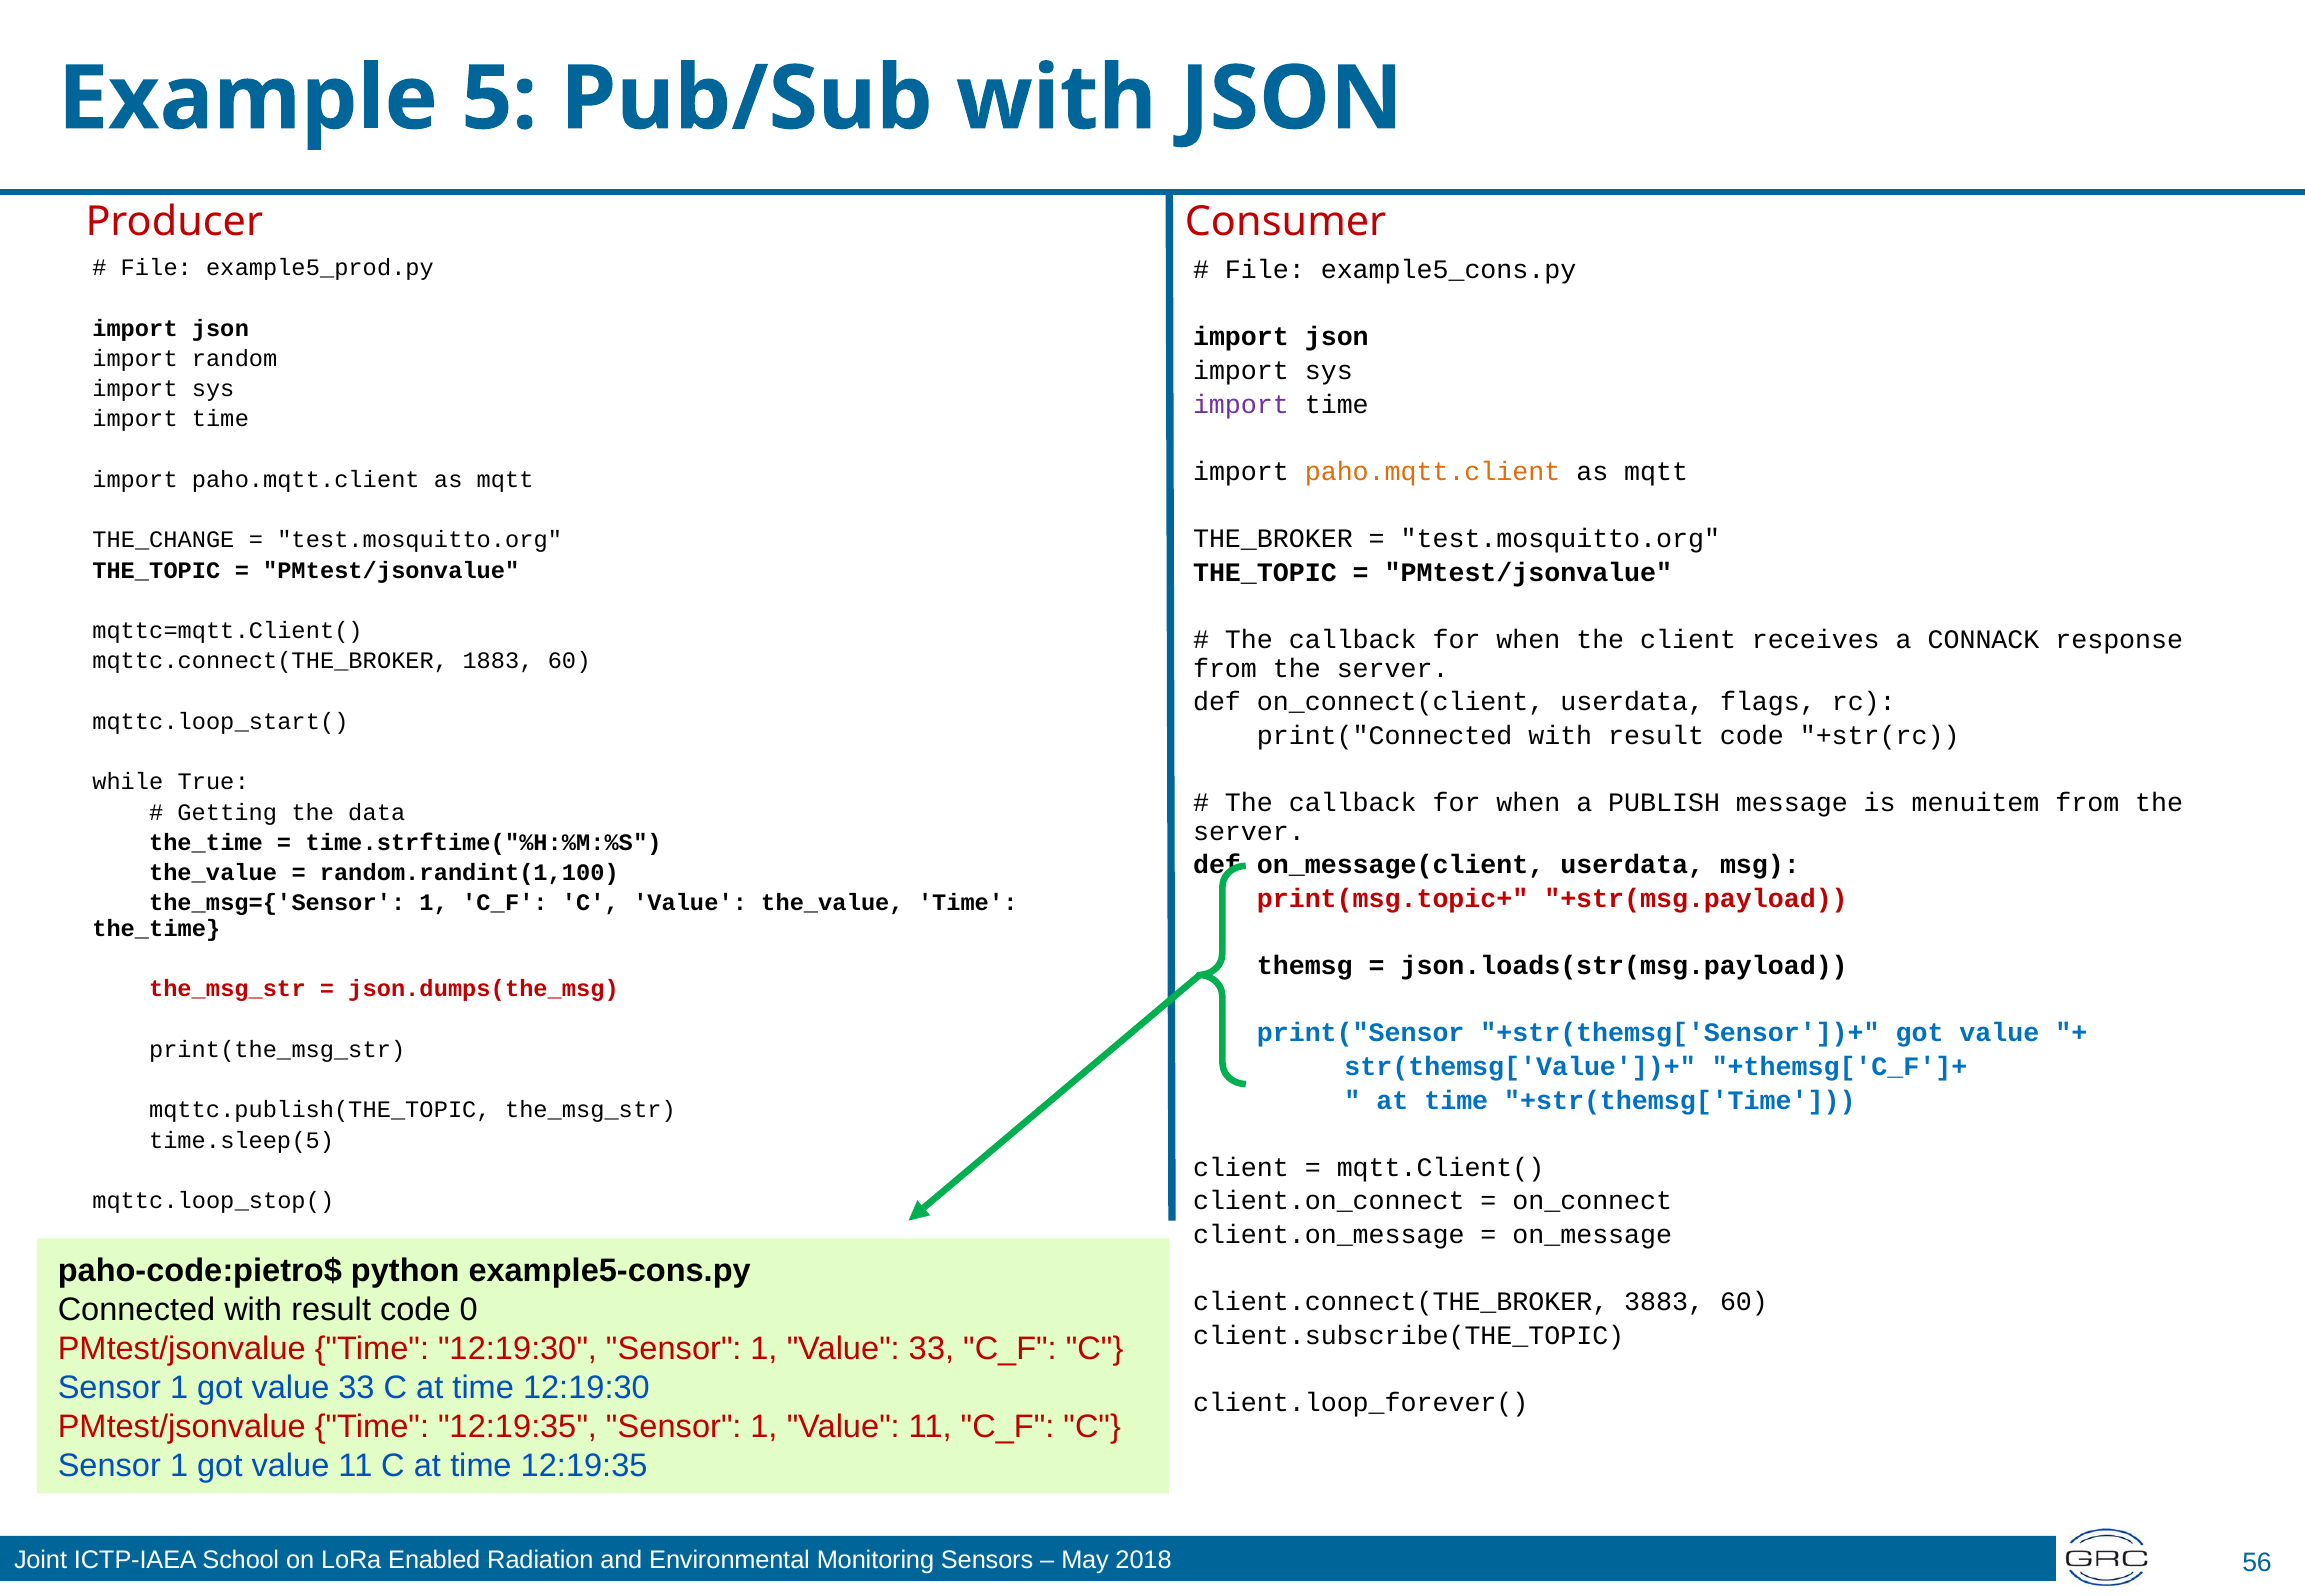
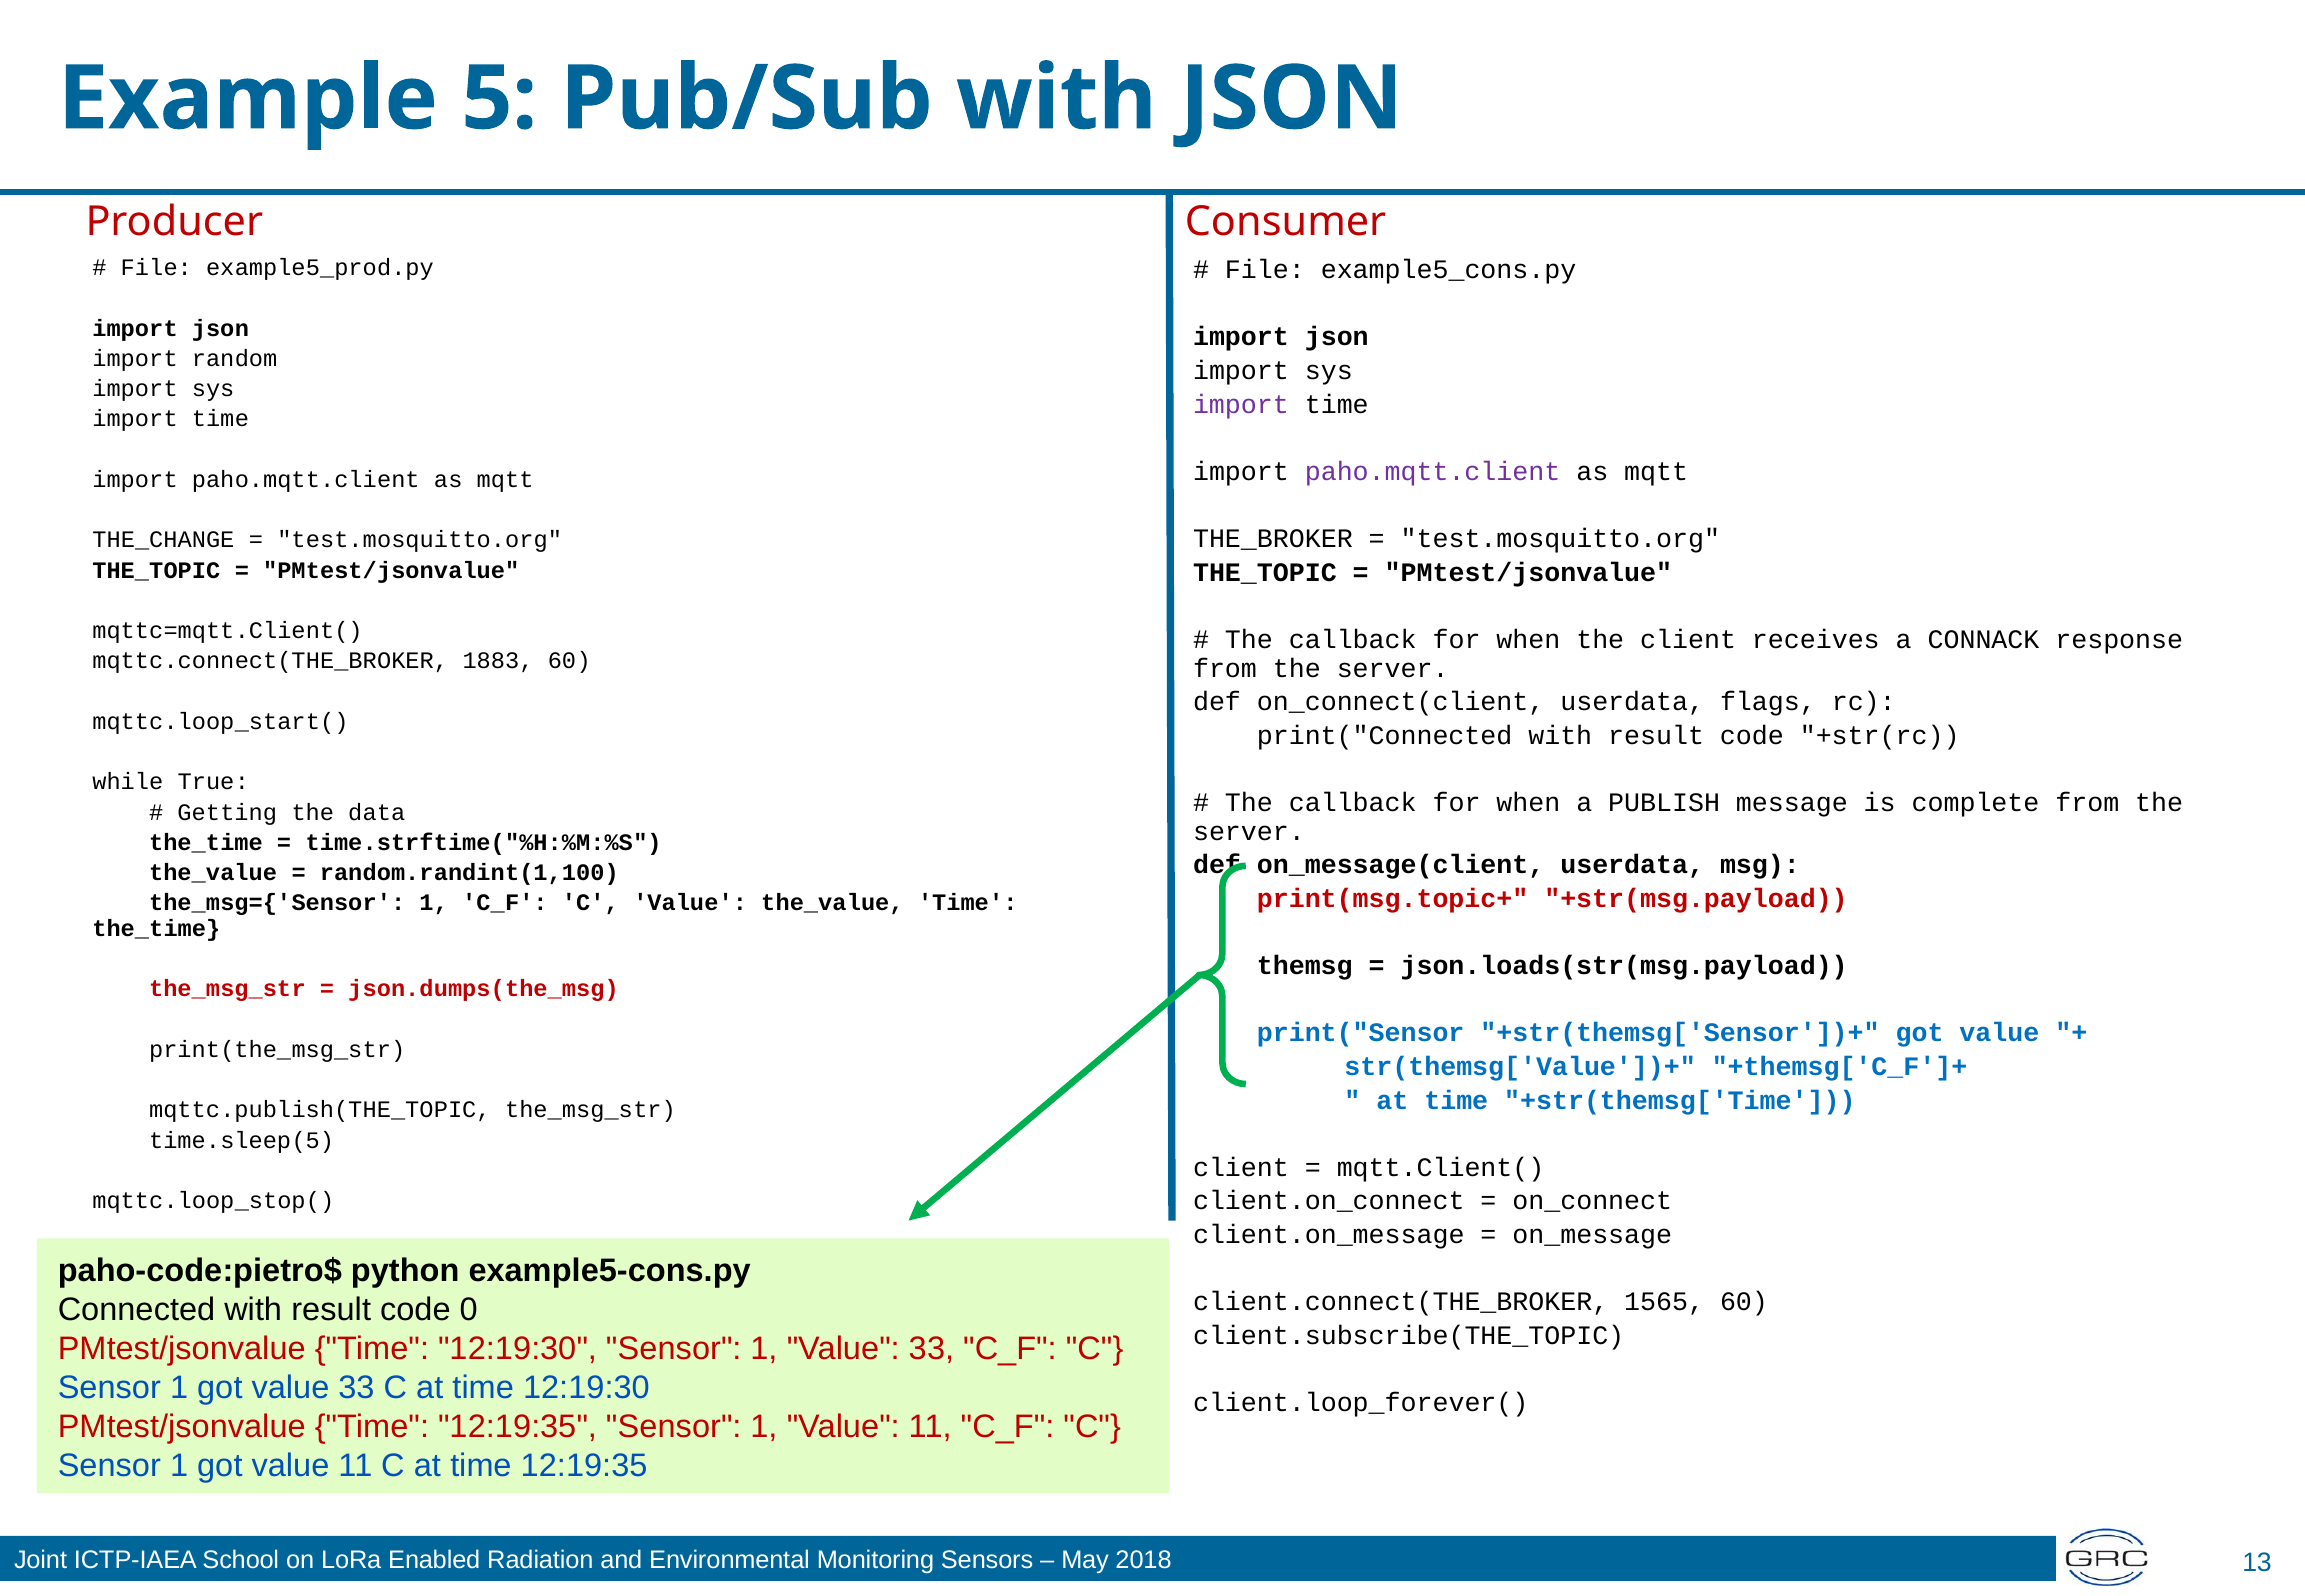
paho.mqtt.client colour: orange -> purple (1433, 471)
menuitem: menuitem -> complete (1976, 803)
3883: 3883 -> 1565 (1664, 1302)
56: 56 -> 13 (2257, 1563)
